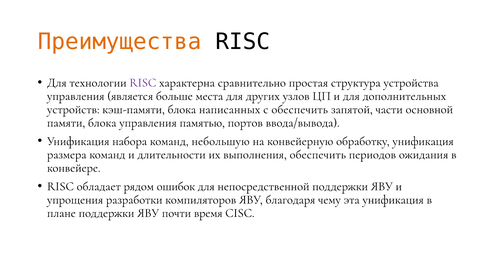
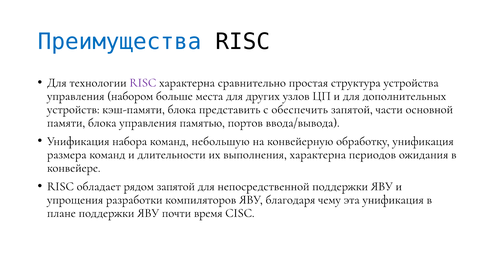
Преимущества colour: orange -> blue (120, 42)
является: является -> набором (130, 96)
написанных: написанных -> представить (230, 109)
выполнения обеспечить: обеспечить -> характерна (318, 155)
рядом ошибок: ошибок -> запятой (176, 186)
